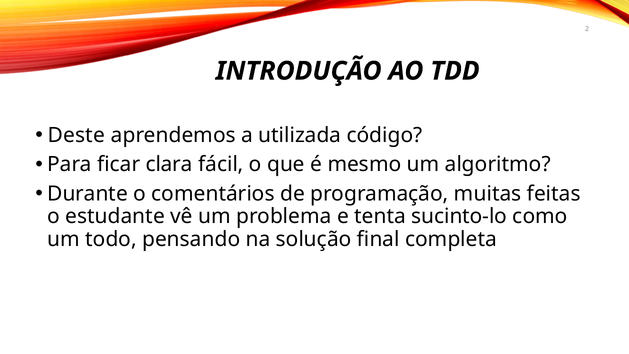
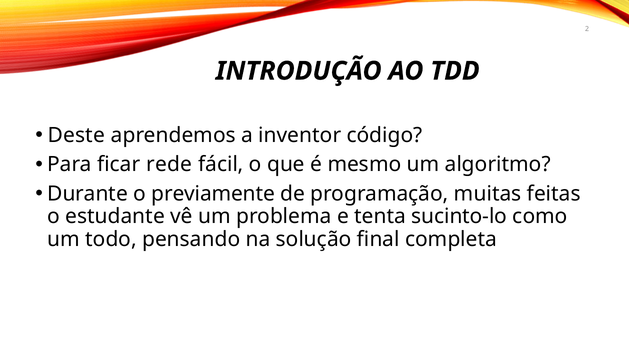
utilizada: utilizada -> inventor (300, 135)
clara: clara -> rede (169, 164)
comentários: comentários -> previamente (213, 194)
